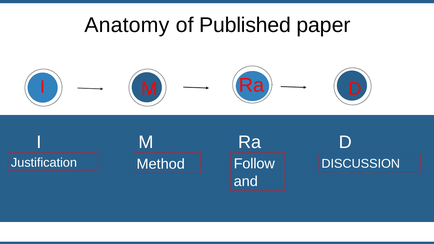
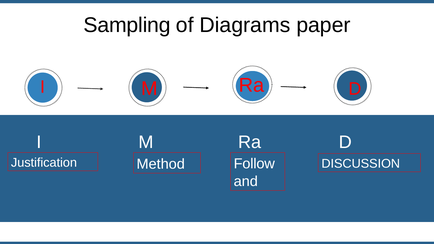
Anatomy: Anatomy -> Sampling (127, 25)
Published: Published -> Diagrams (245, 25)
